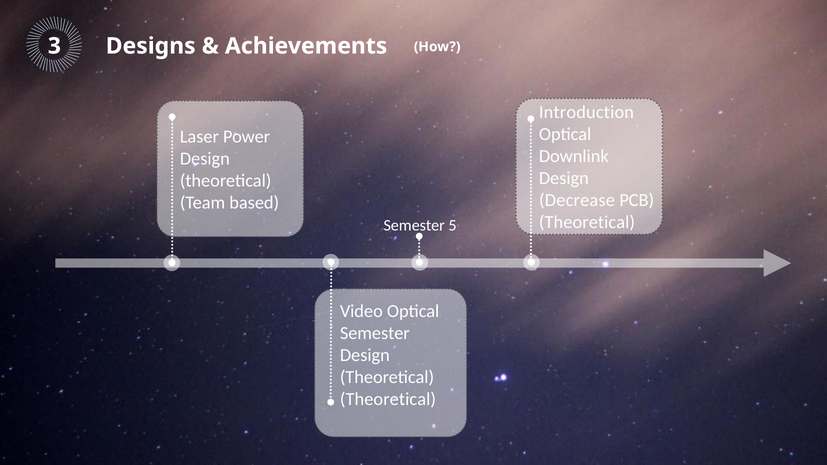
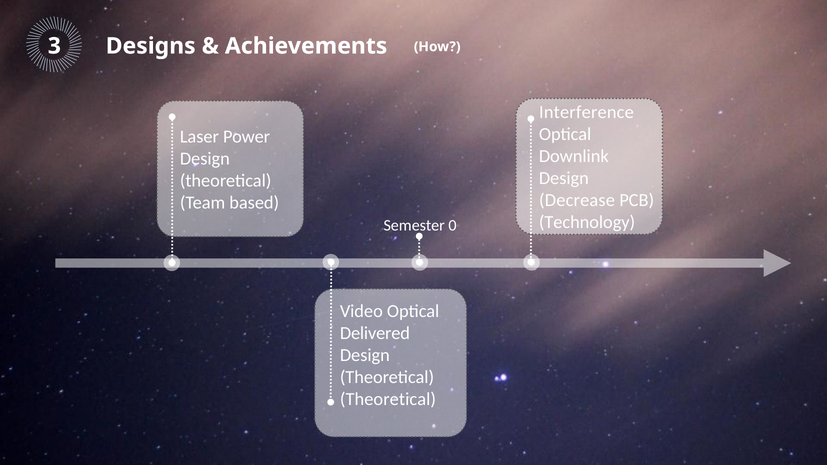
Introduction: Introduction -> Interference (586, 112)
Theoretical: Theoretical -> Technology (587, 222)
5: 5 -> 0 (452, 225)
Semester: Semester -> Delivered (375, 333)
